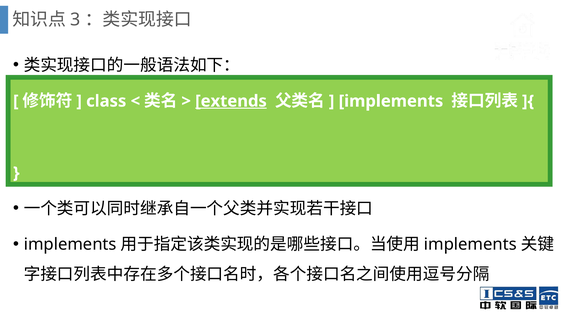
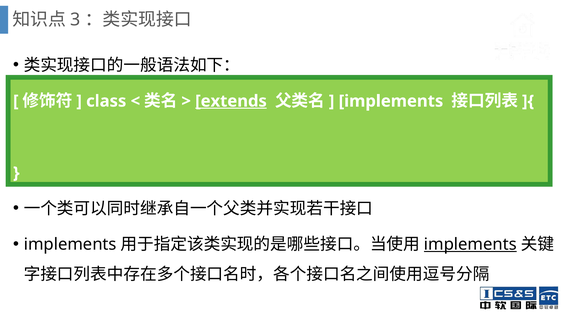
implements underline: none -> present (470, 245)
